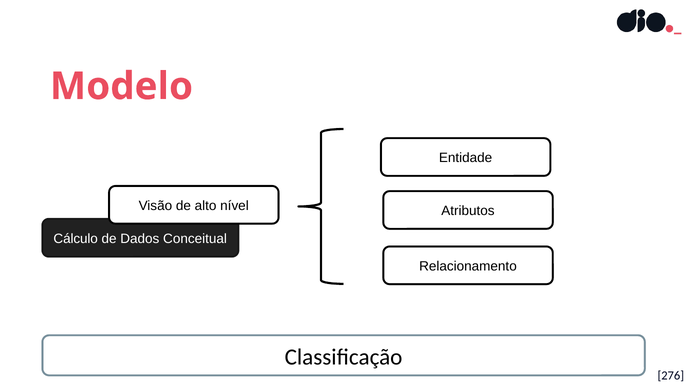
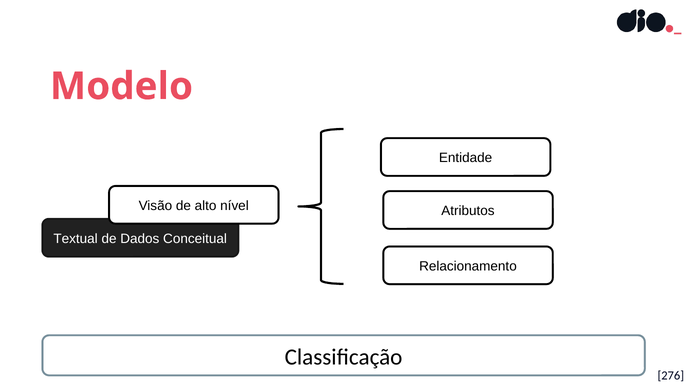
Cálculo: Cálculo -> Textual (76, 239)
